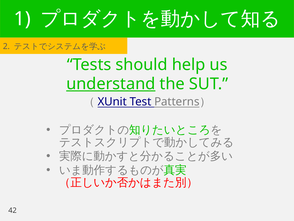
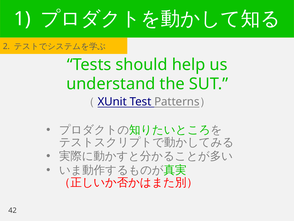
understand underline: present -> none (111, 84)
